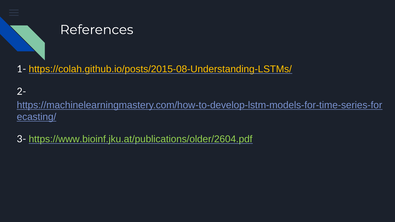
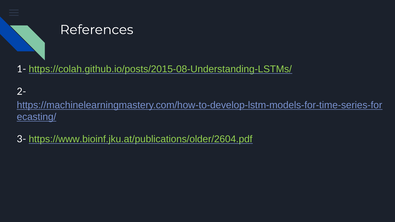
https://colah.github.io/posts/2015-08-Understanding-LSTMs/ colour: yellow -> light green (160, 69)
